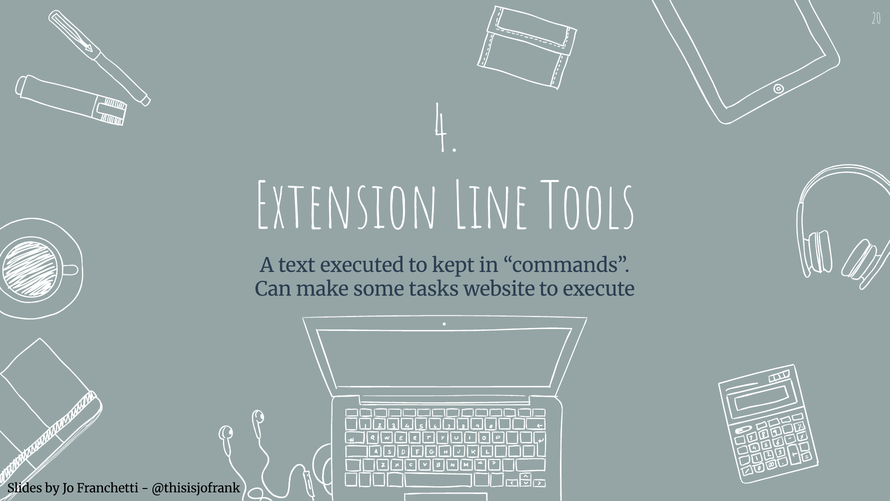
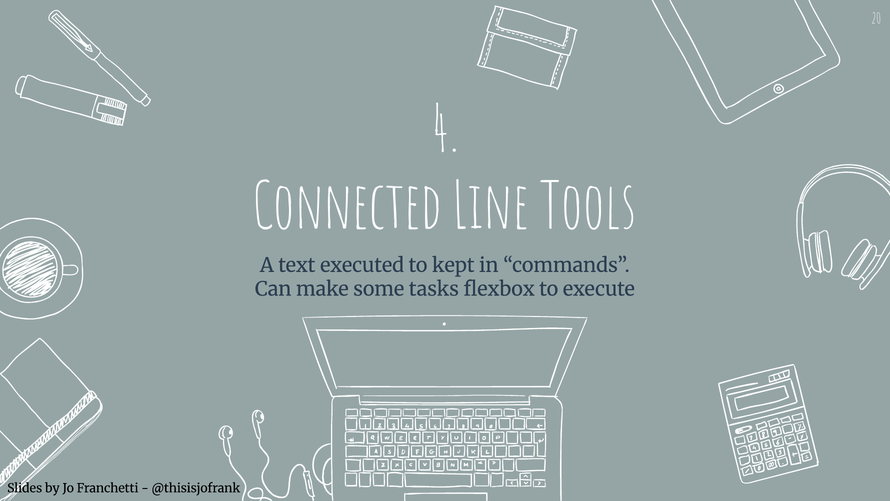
Extension: Extension -> Connected (347, 207)
website: website -> flexbox (499, 289)
